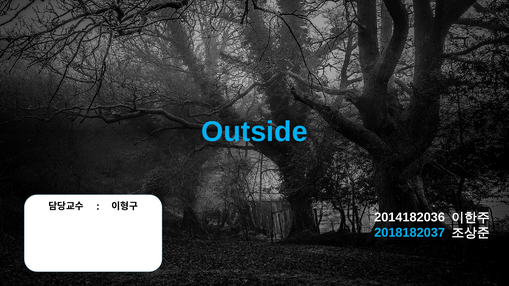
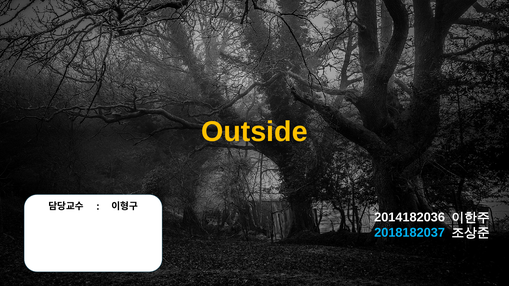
Outside colour: light blue -> yellow (254, 132)
